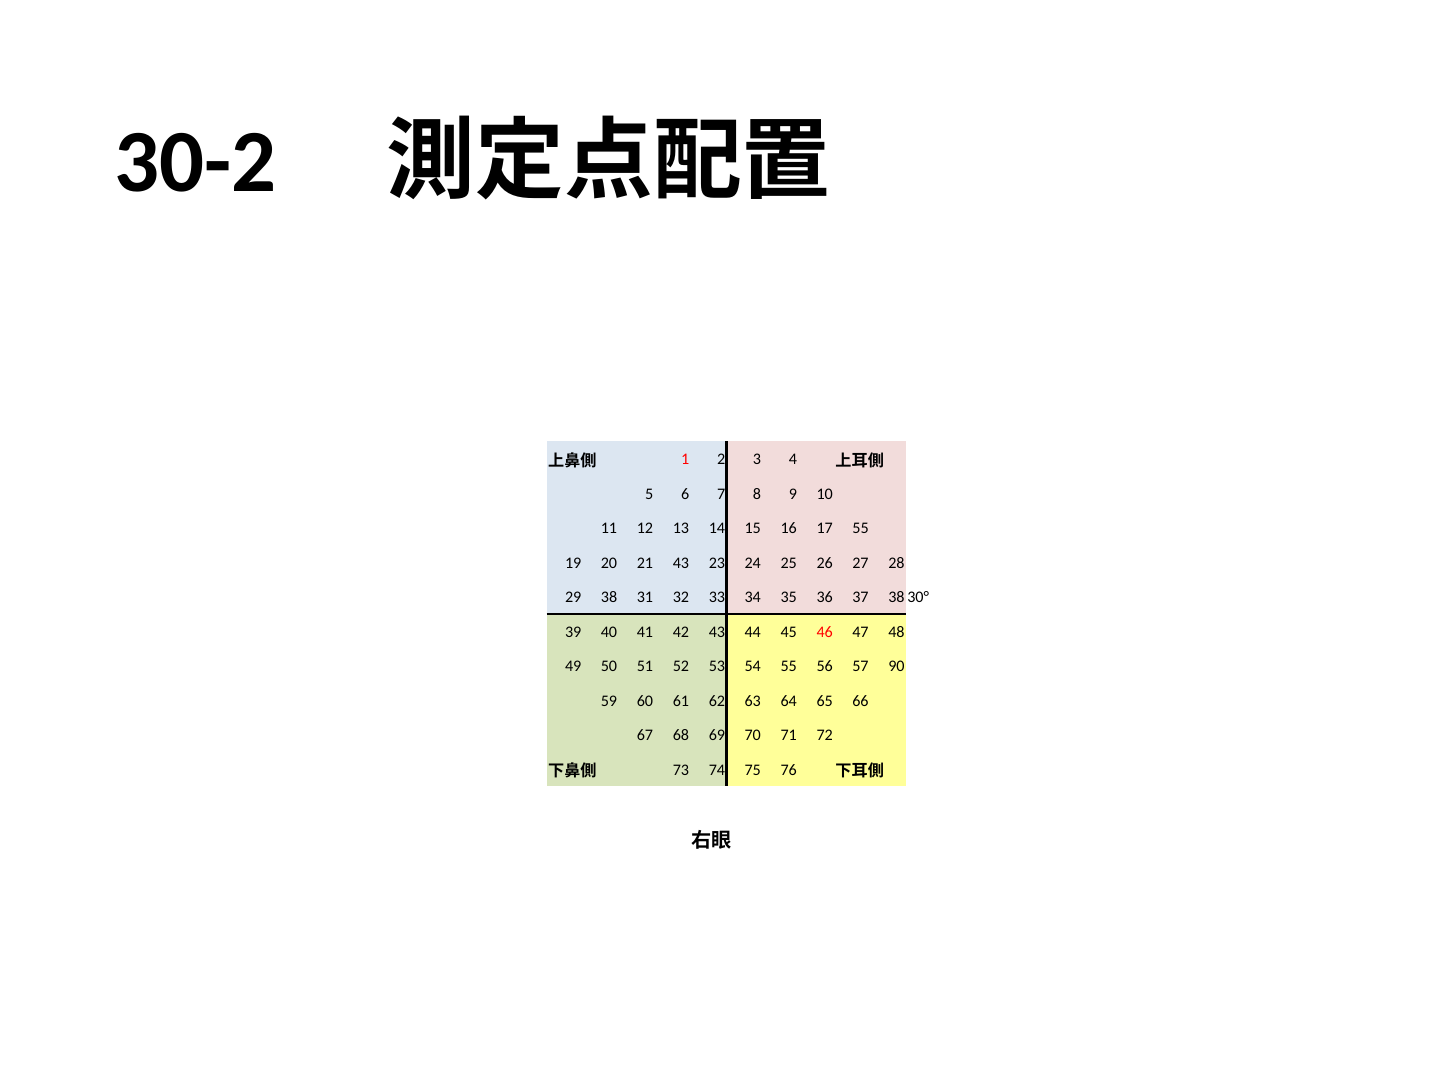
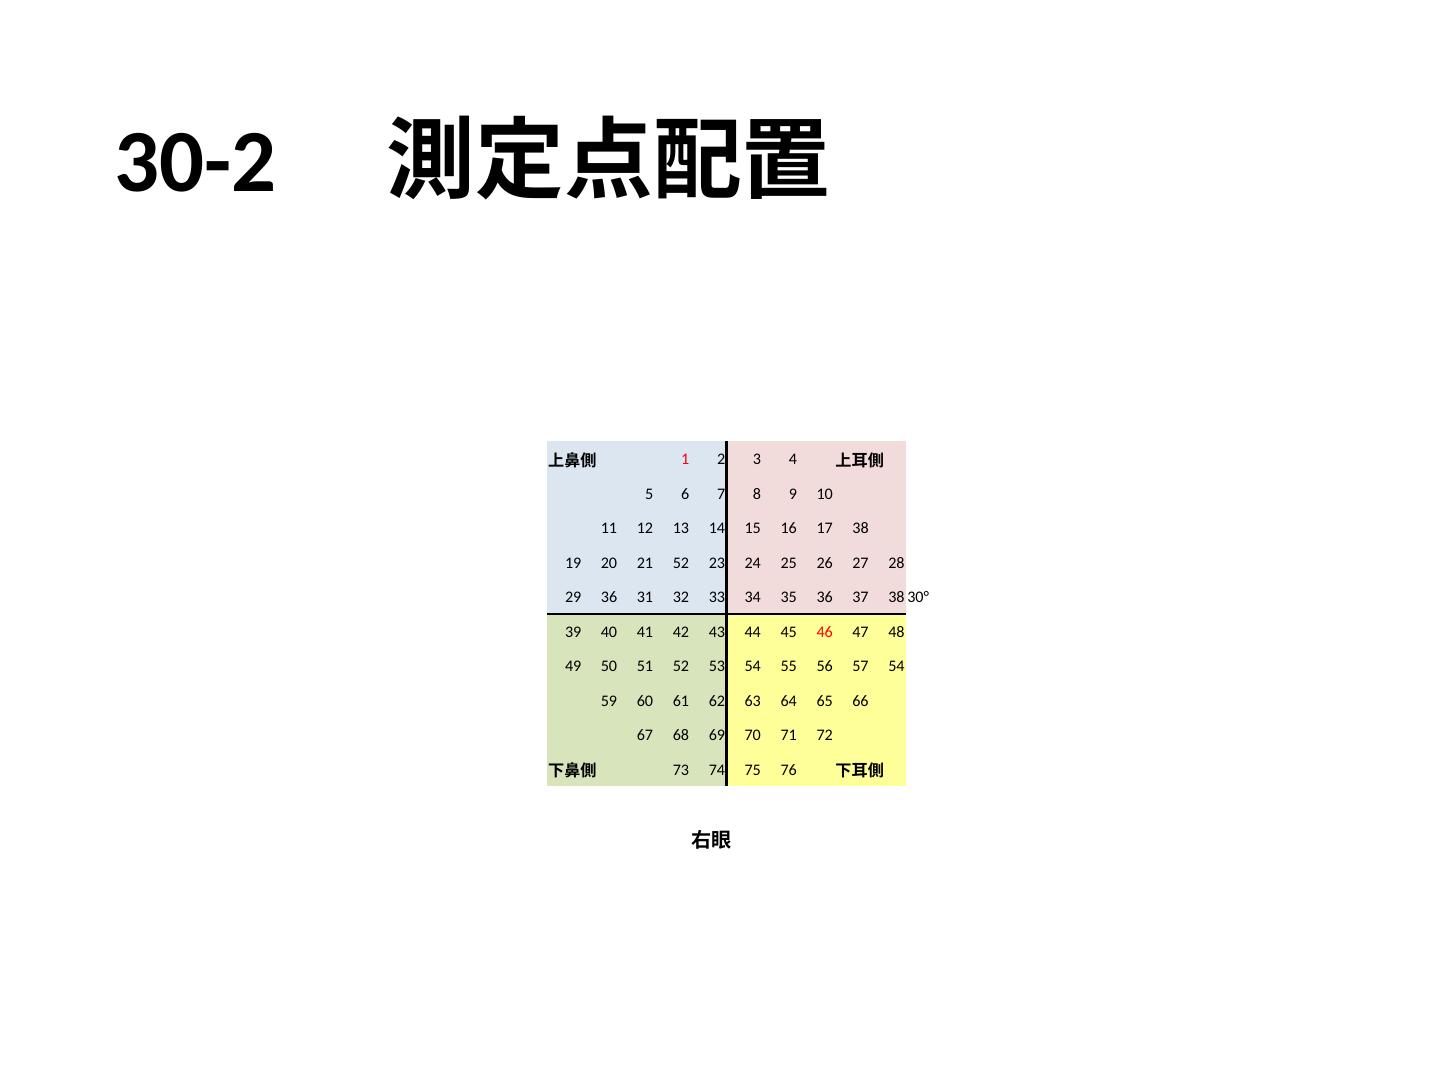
17 55: 55 -> 38 (861, 529)
21 43: 43 -> 52 (681, 563)
29 38: 38 -> 36 (609, 598)
57 90: 90 -> 54 (897, 667)
